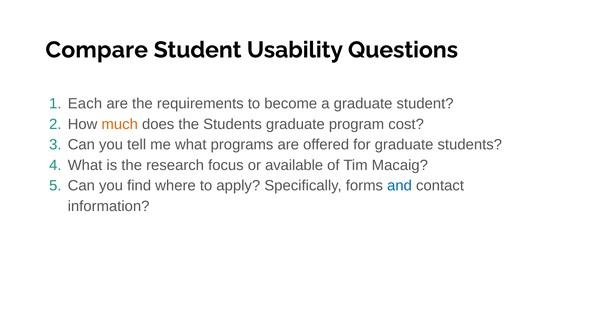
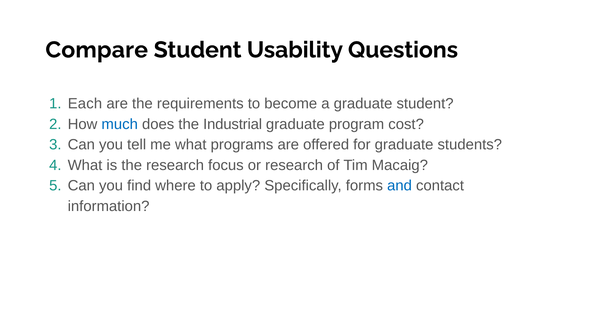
much colour: orange -> blue (120, 124)
the Students: Students -> Industrial (233, 124)
or available: available -> research (294, 166)
